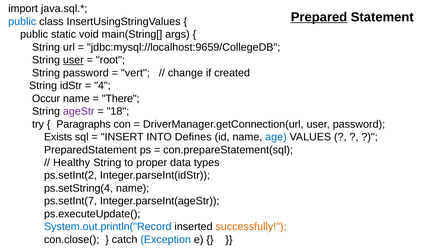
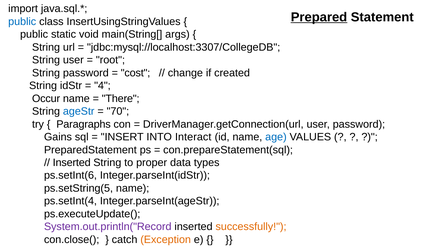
jdbc:mysql://localhost:9659/CollegeDB: jdbc:mysql://localhost:9659/CollegeDB -> jdbc:mysql://localhost:3307/CollegeDB (184, 47)
user underline: present -> none (73, 60)
vert: vert -> cost (136, 73)
ageStr colour: purple -> blue (79, 112)
18: 18 -> 70 (118, 112)
Exists: Exists -> Gains (58, 137)
Defines: Defines -> Interact (193, 137)
Healthy: Healthy -> Inserted (72, 163)
ps.setInt(2: ps.setInt(2 -> ps.setInt(6 (70, 176)
ps.setString(4: ps.setString(4 -> ps.setString(5 (78, 189)
ps.setInt(7: ps.setInt(7 -> ps.setInt(4 (70, 201)
System.out.println("Record colour: blue -> purple (108, 227)
Exception colour: blue -> orange (166, 240)
